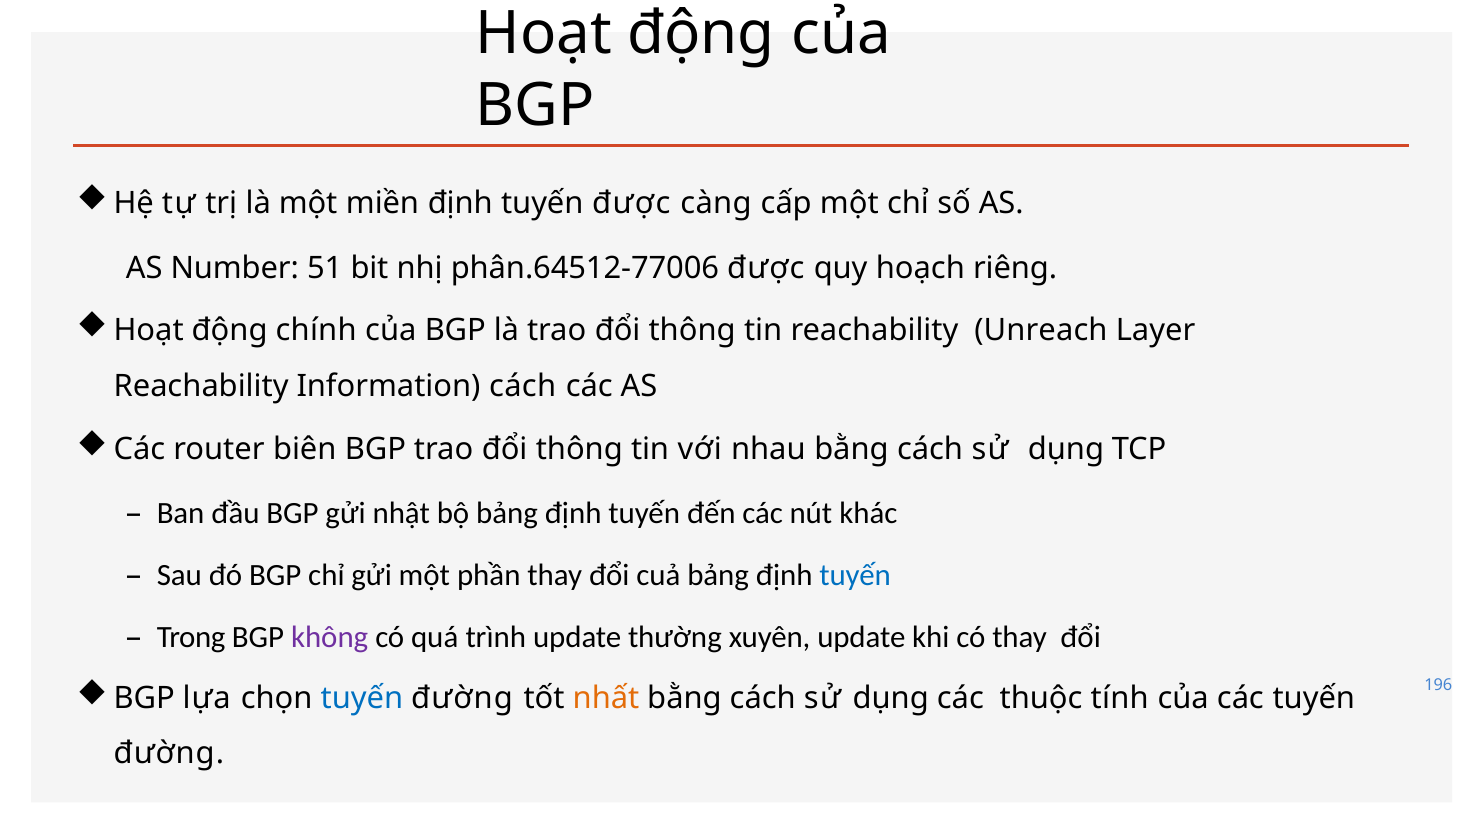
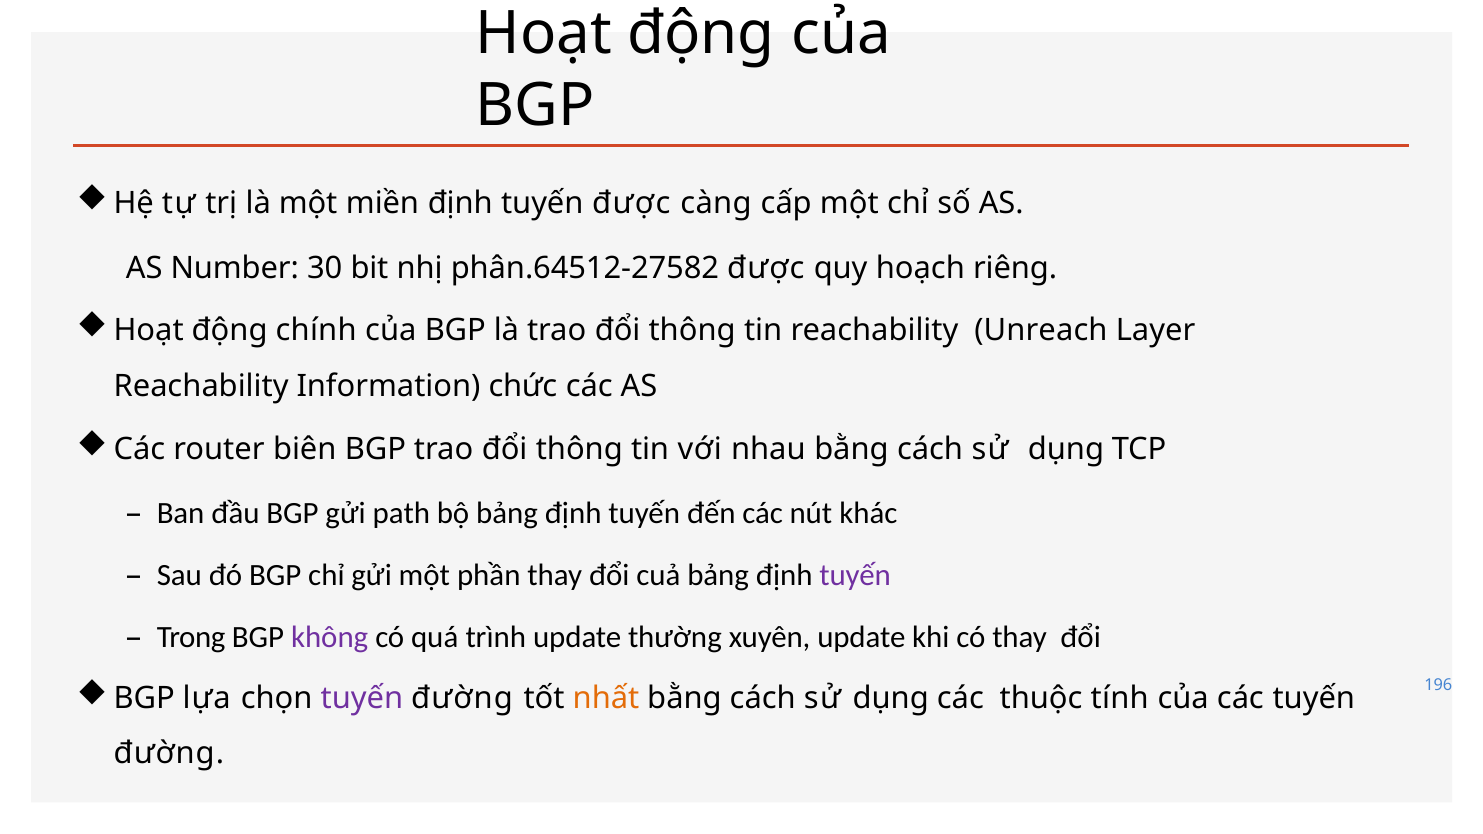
51: 51 -> 30 (325, 269)
phân.64512-77006: phân.64512-77006 -> phân.64512-27582 (585, 269)
Information cách: cách -> chức (523, 386)
nhật: nhật -> path (401, 513)
tuyến colour: blue -> purple (855, 575)
tuyến colour: blue -> purple (362, 698)
